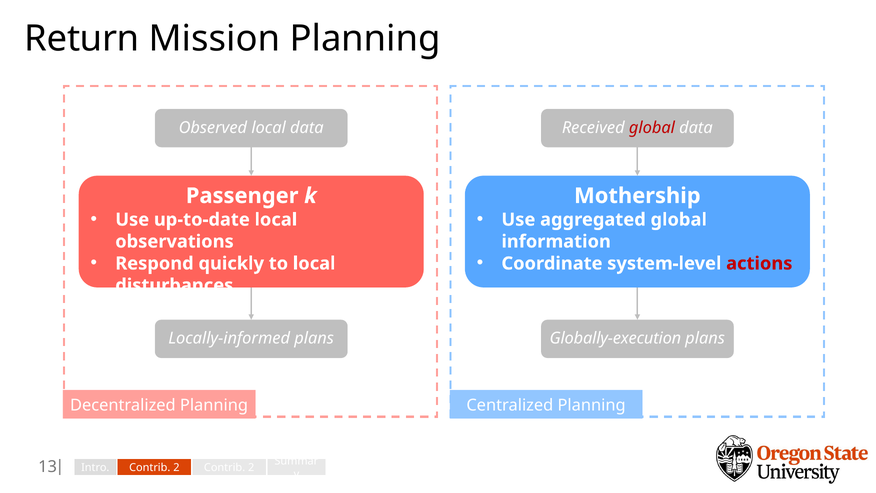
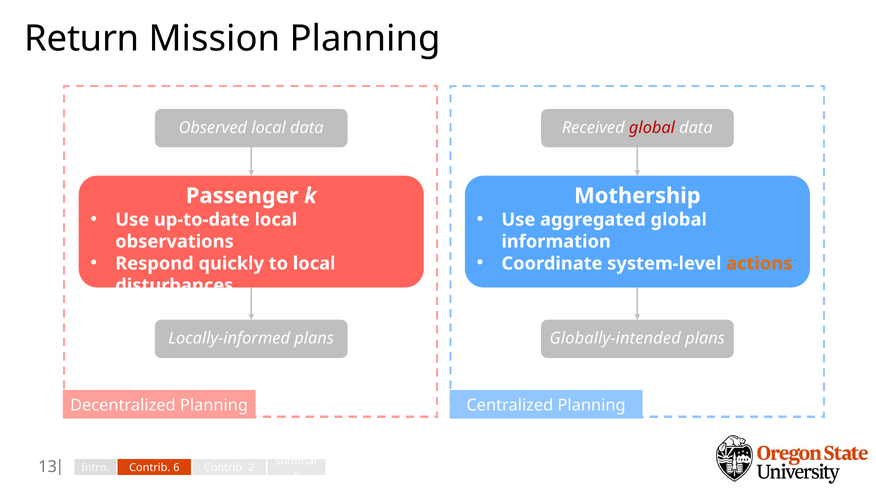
actions colour: red -> orange (759, 263)
Globally-execution: Globally-execution -> Globally-intended (615, 338)
Intro Contrib 2: 2 -> 6 (176, 467)
